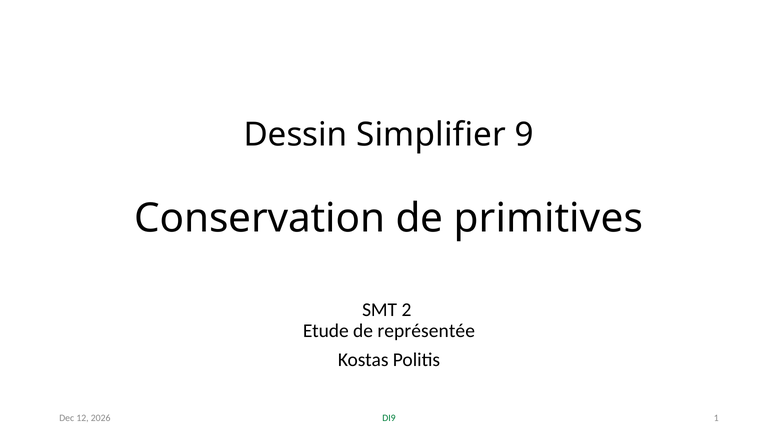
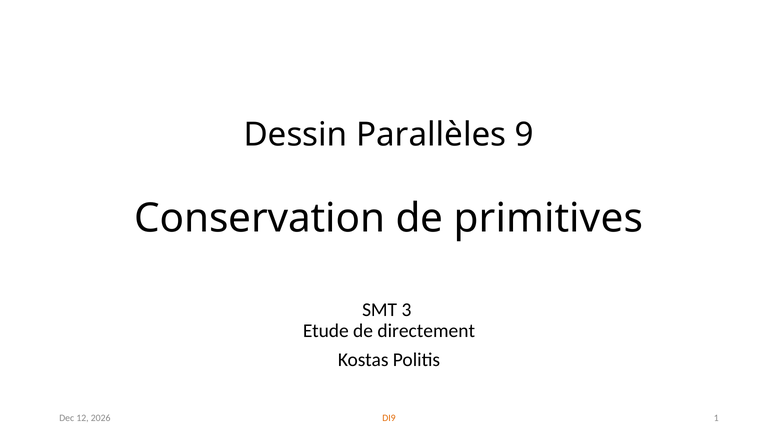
Simplifier: Simplifier -> Parallèles (431, 135)
2: 2 -> 3 (406, 309)
représentée: représentée -> directement (426, 330)
DI9 colour: green -> orange (389, 418)
